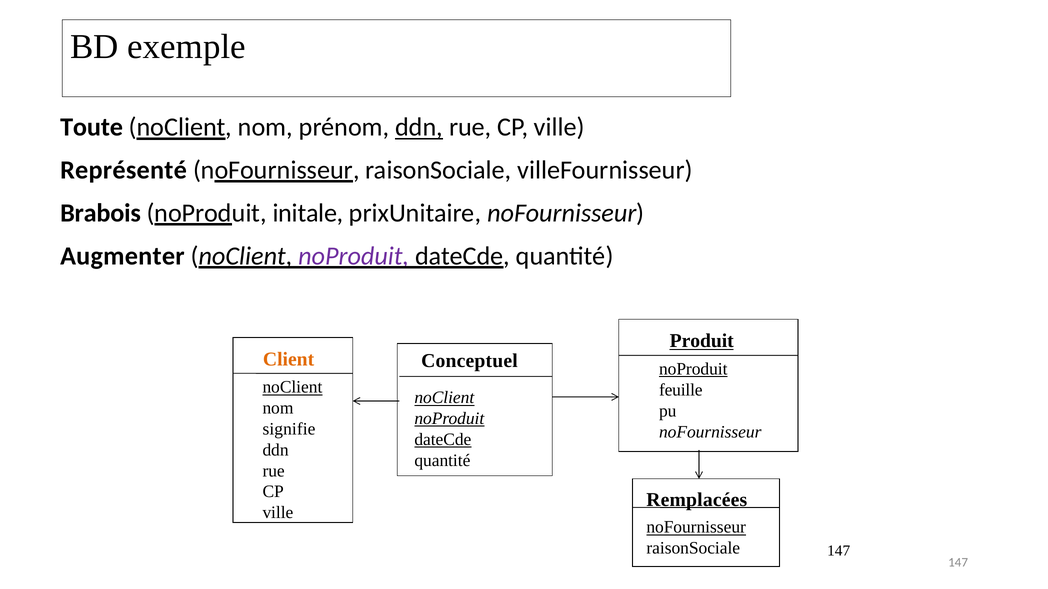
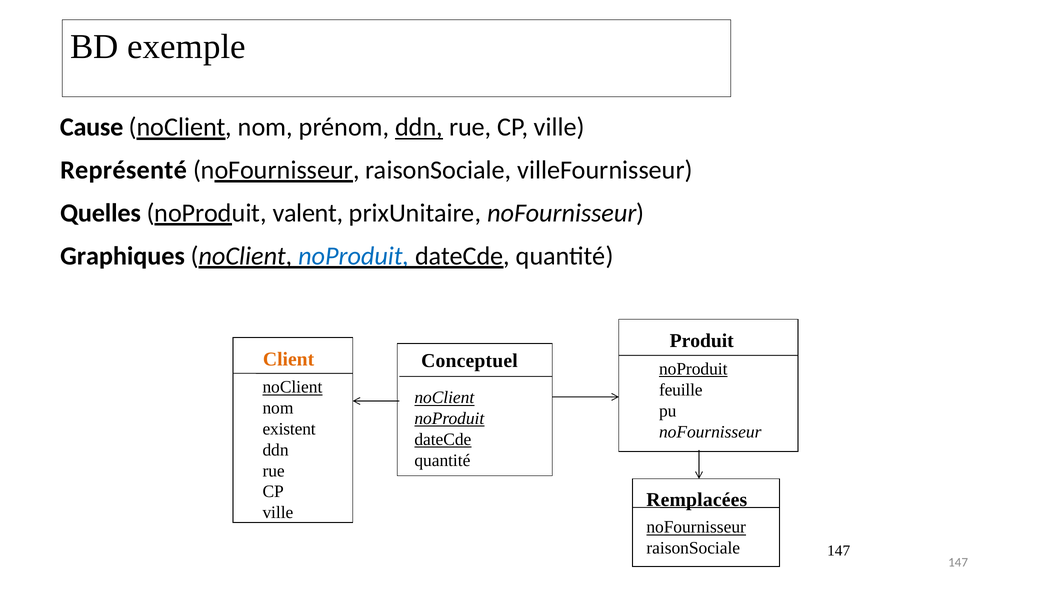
Toute: Toute -> Cause (92, 127)
Brabois: Brabois -> Quelles (100, 213)
initale: initale -> valent (308, 213)
Augmenter: Augmenter -> Graphiques (123, 256)
noProduit colour: purple -> blue (354, 256)
Produit underline: present -> none (702, 341)
signifie: signifie -> existent (289, 429)
